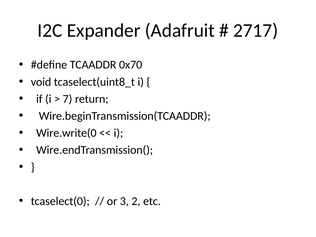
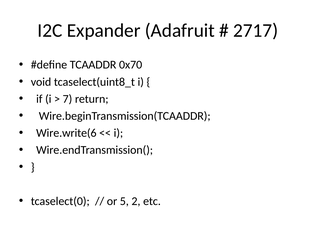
Wire.write(0: Wire.write(0 -> Wire.write(6 (66, 133)
3: 3 -> 5 (124, 201)
